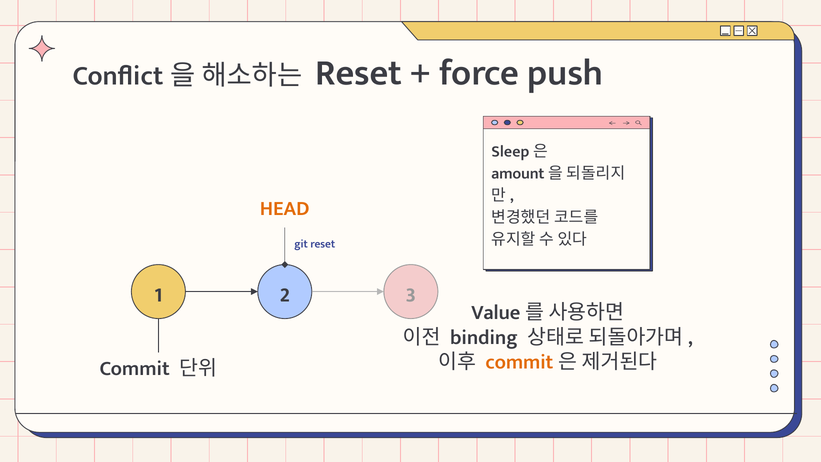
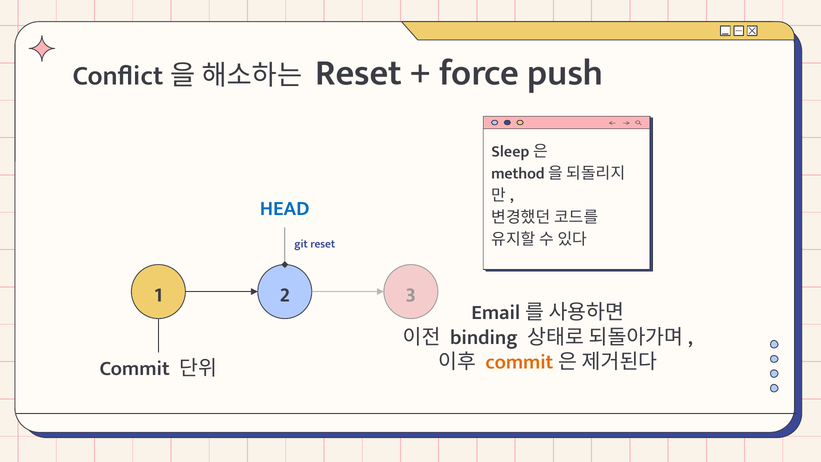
amount: amount -> method (518, 173)
HEAD colour: orange -> blue (285, 208)
Value: Value -> Email (496, 313)
